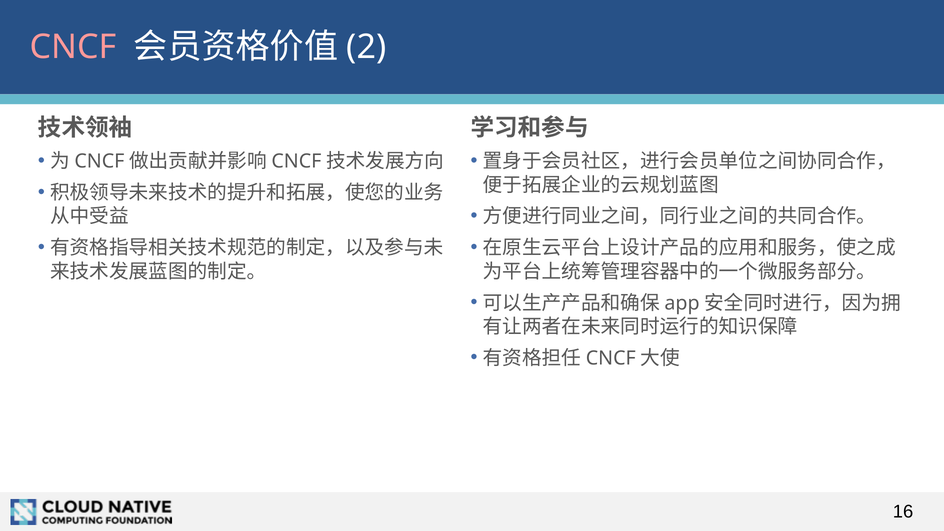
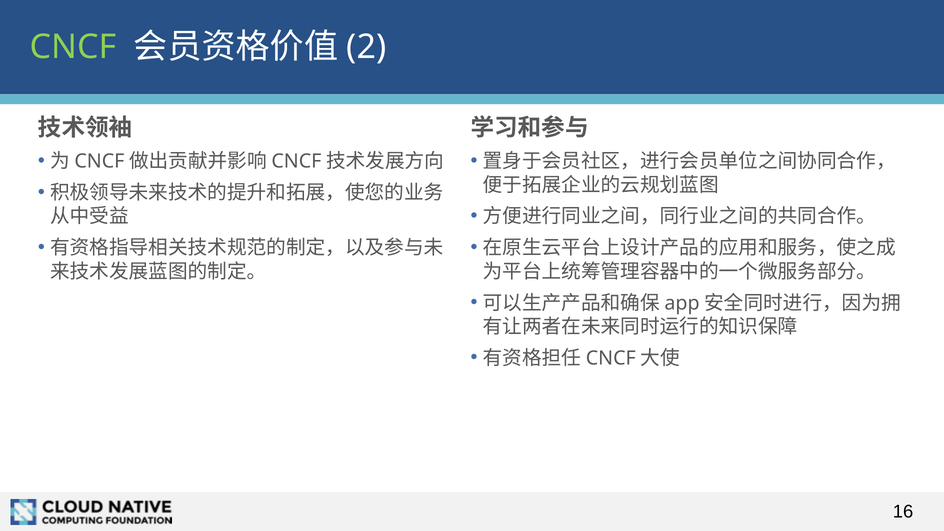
CNCF colour: pink -> light green (73, 47)
